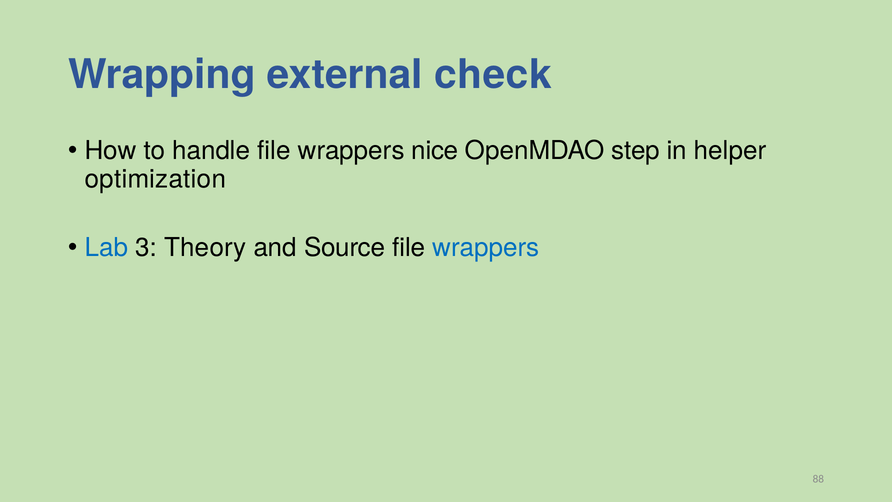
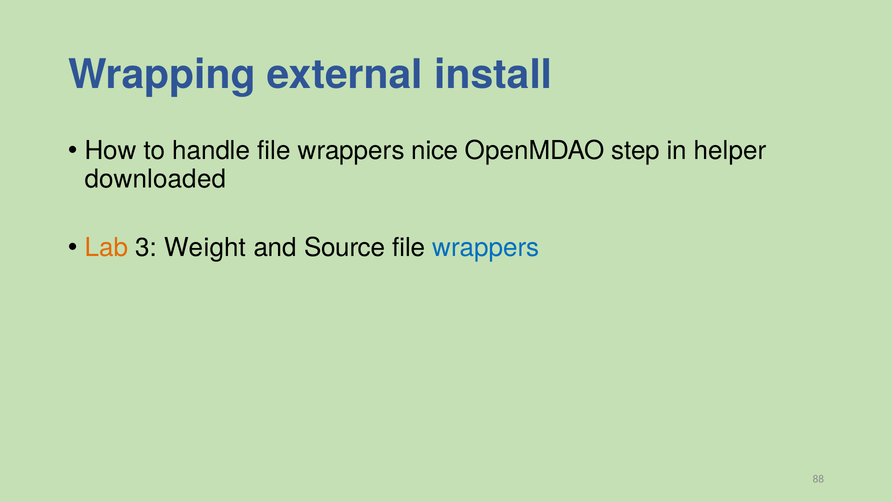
check: check -> install (493, 75)
optimization: optimization -> downloaded (155, 179)
Lab colour: blue -> orange (106, 248)
Theory: Theory -> Weight (205, 248)
